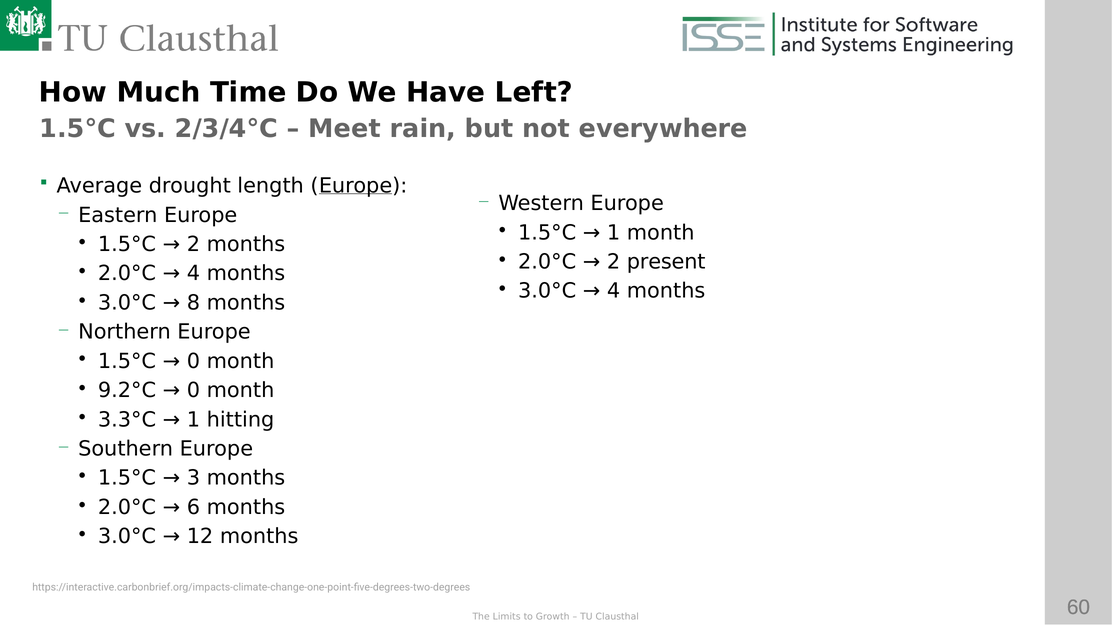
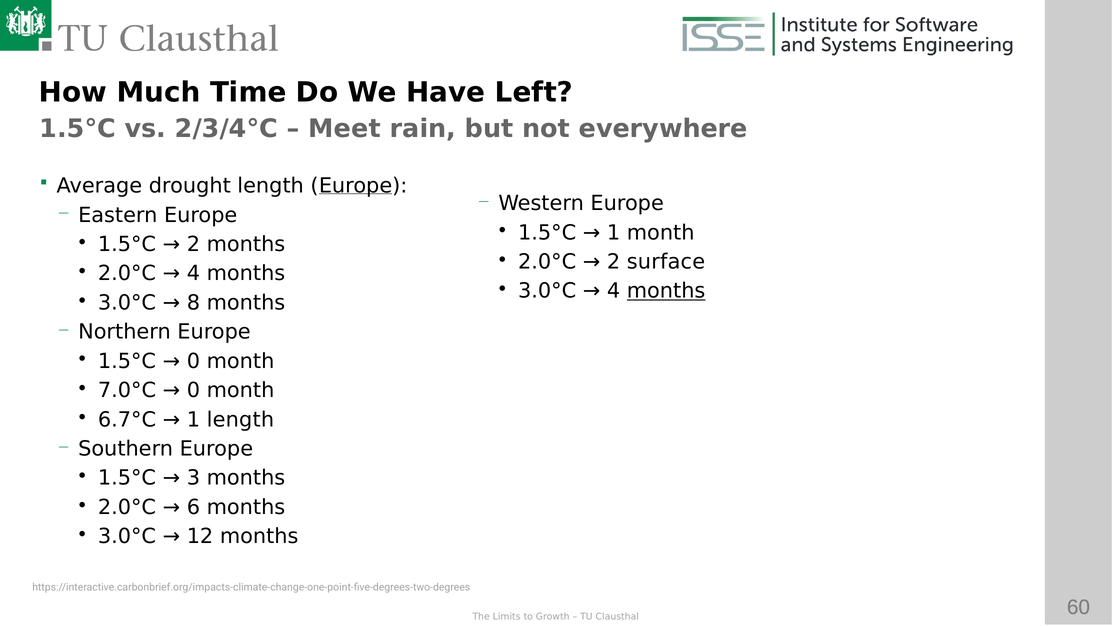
2 present: present -> surface (666, 262)
months underline: none -> present (666, 291)
9.2°C: 9.2°C -> 7.0°C (127, 390)
3.3°C: 3.3°C -> 6.7°C (127, 420)
1 hitting: hitting -> length (240, 420)
